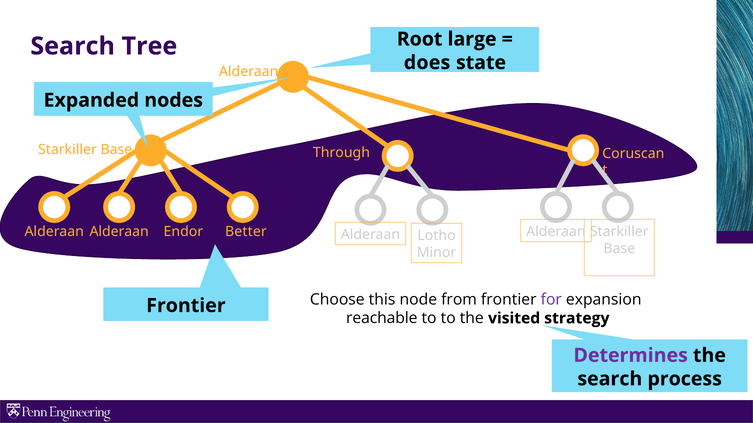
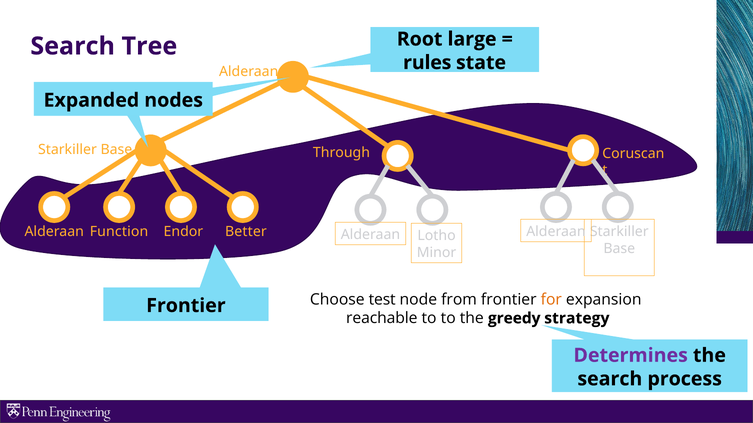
does: does -> rules (427, 63)
Alderaan: Alderaan -> Function (119, 232)
this: this -> test (382, 300)
for colour: purple -> orange (551, 300)
visited: visited -> greedy (514, 319)
